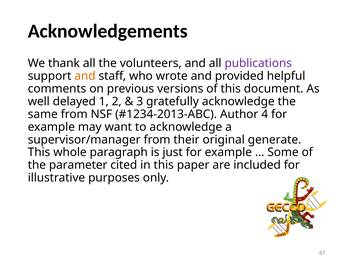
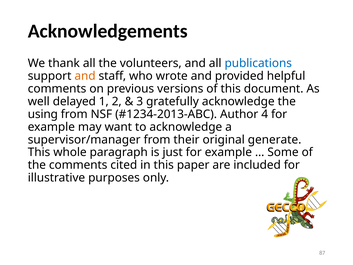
publications colour: purple -> blue (258, 63)
same: same -> using (43, 114)
the parameter: parameter -> comments (78, 165)
